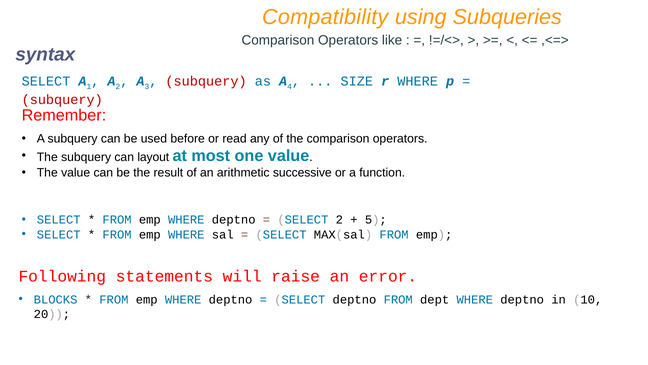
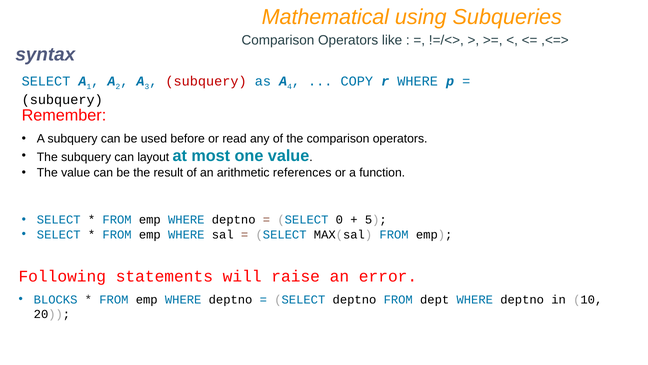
Compatibility: Compatibility -> Mathematical (325, 17)
SIZE: SIZE -> COPY (357, 81)
subquery colour: red -> black (62, 100)
successive: successive -> references (302, 173)
SELECT 2: 2 -> 0 (339, 220)
